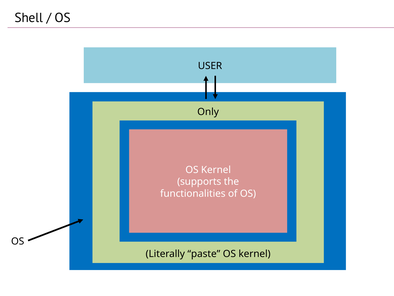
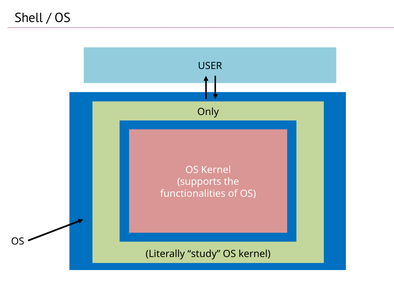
paste: paste -> study (204, 253)
